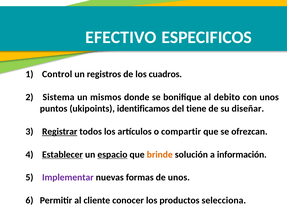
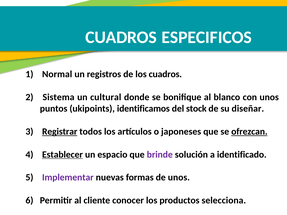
EFECTIVO: EFECTIVO -> CUADROS (121, 37)
Control: Control -> Normal (57, 74)
mismos: mismos -> cultural (106, 97)
debito: debito -> blanco (227, 97)
tiene: tiene -> stock (196, 109)
compartir: compartir -> japoneses (181, 132)
ofrezcan underline: none -> present (249, 132)
espacio underline: present -> none (112, 155)
brinde colour: orange -> purple (160, 155)
información: información -> identificado (242, 155)
